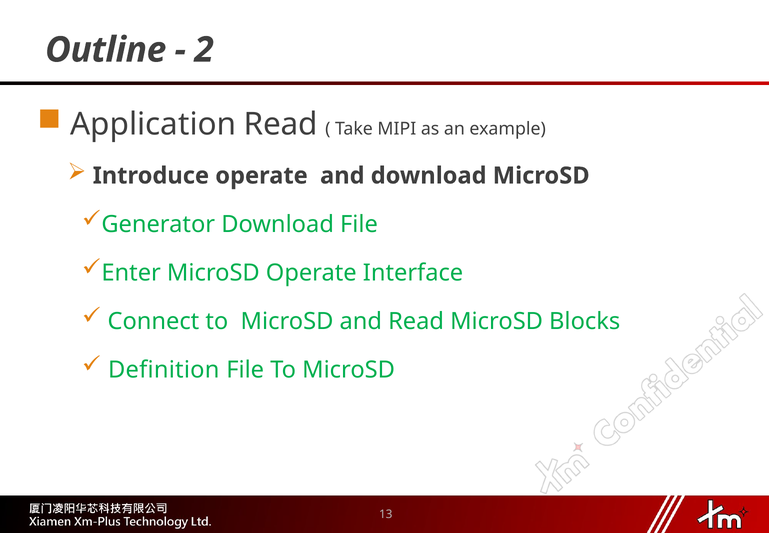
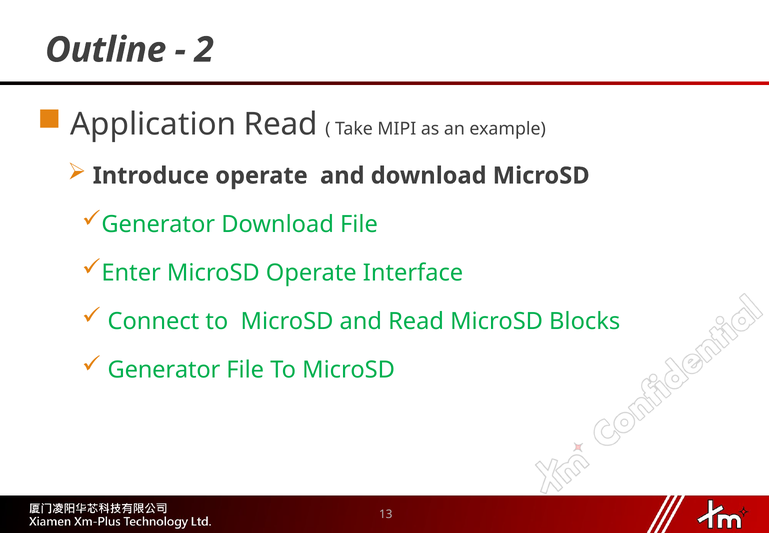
Definition: Definition -> Generator (164, 370)
